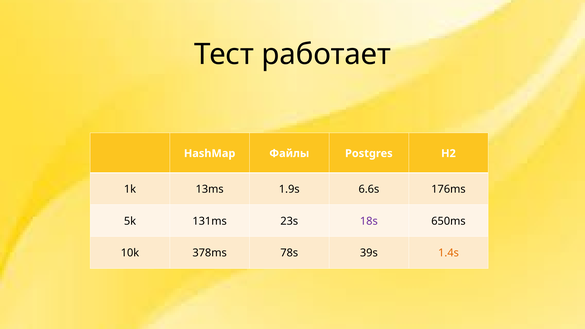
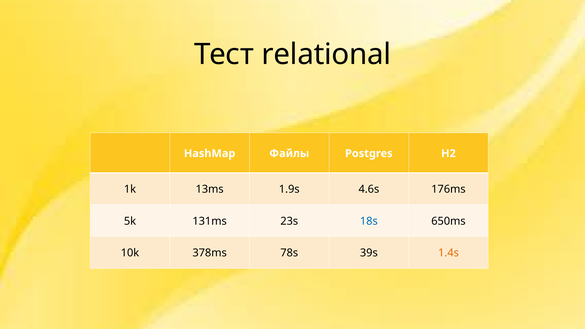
работает: работает -> relational (326, 54)
6.6s: 6.6s -> 4.6s (369, 189)
18s colour: purple -> blue (369, 221)
